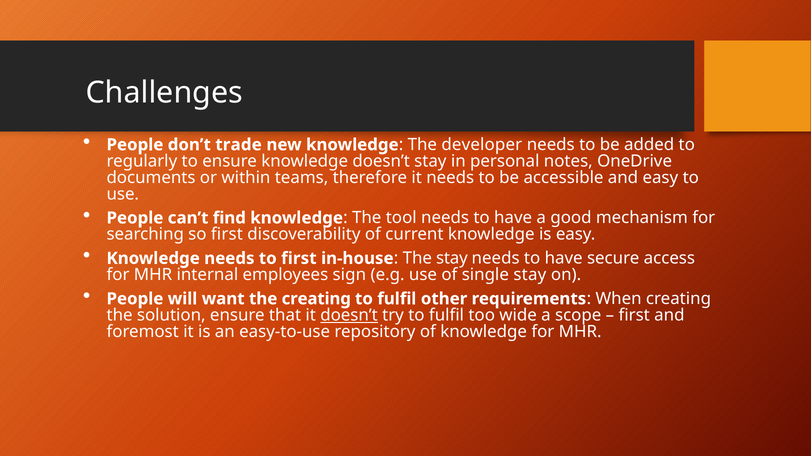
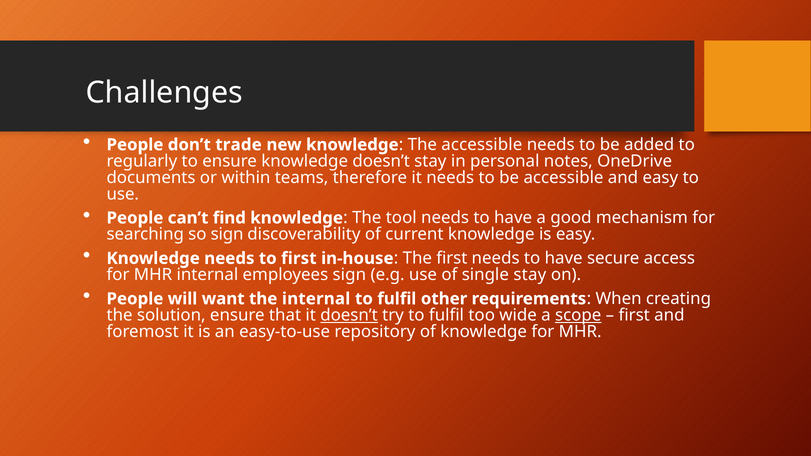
The developer: developer -> accessible (482, 145)
so first: first -> sign (227, 234)
The stay: stay -> first (452, 258)
the creating: creating -> internal (316, 299)
scope underline: none -> present (578, 315)
